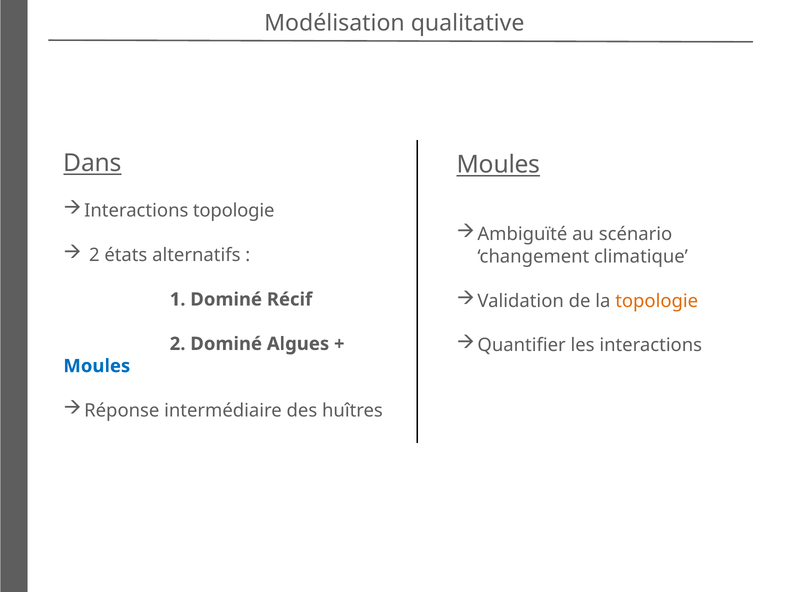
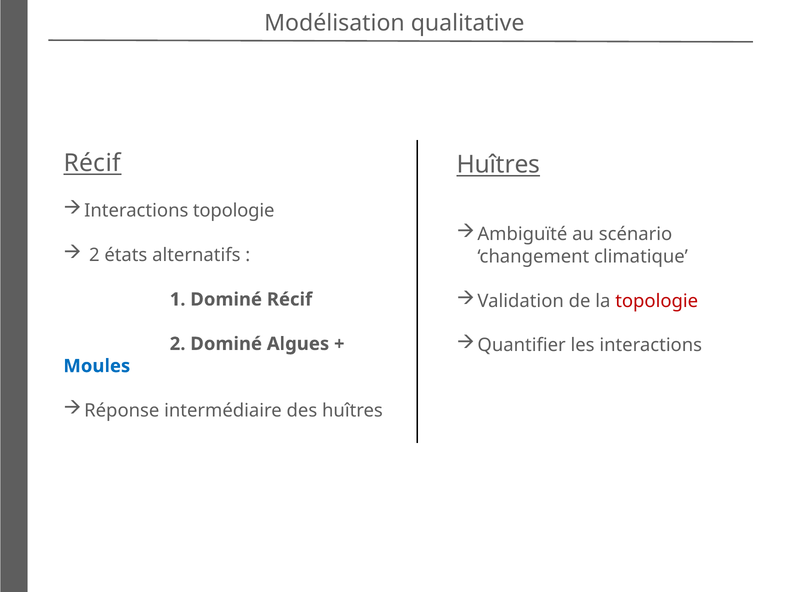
Dans: Dans -> Récif (92, 163)
Moules: Moules -> Huîtres (498, 164)
topologie colour: orange -> red (657, 301)
